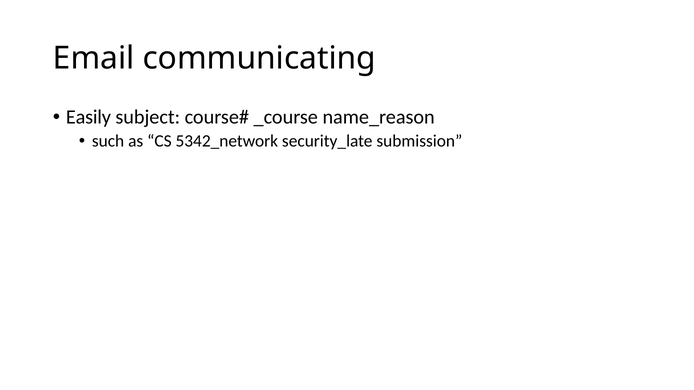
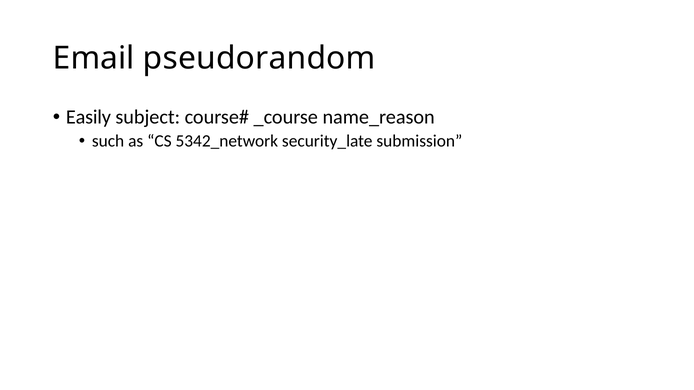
communicating: communicating -> pseudorandom (259, 58)
